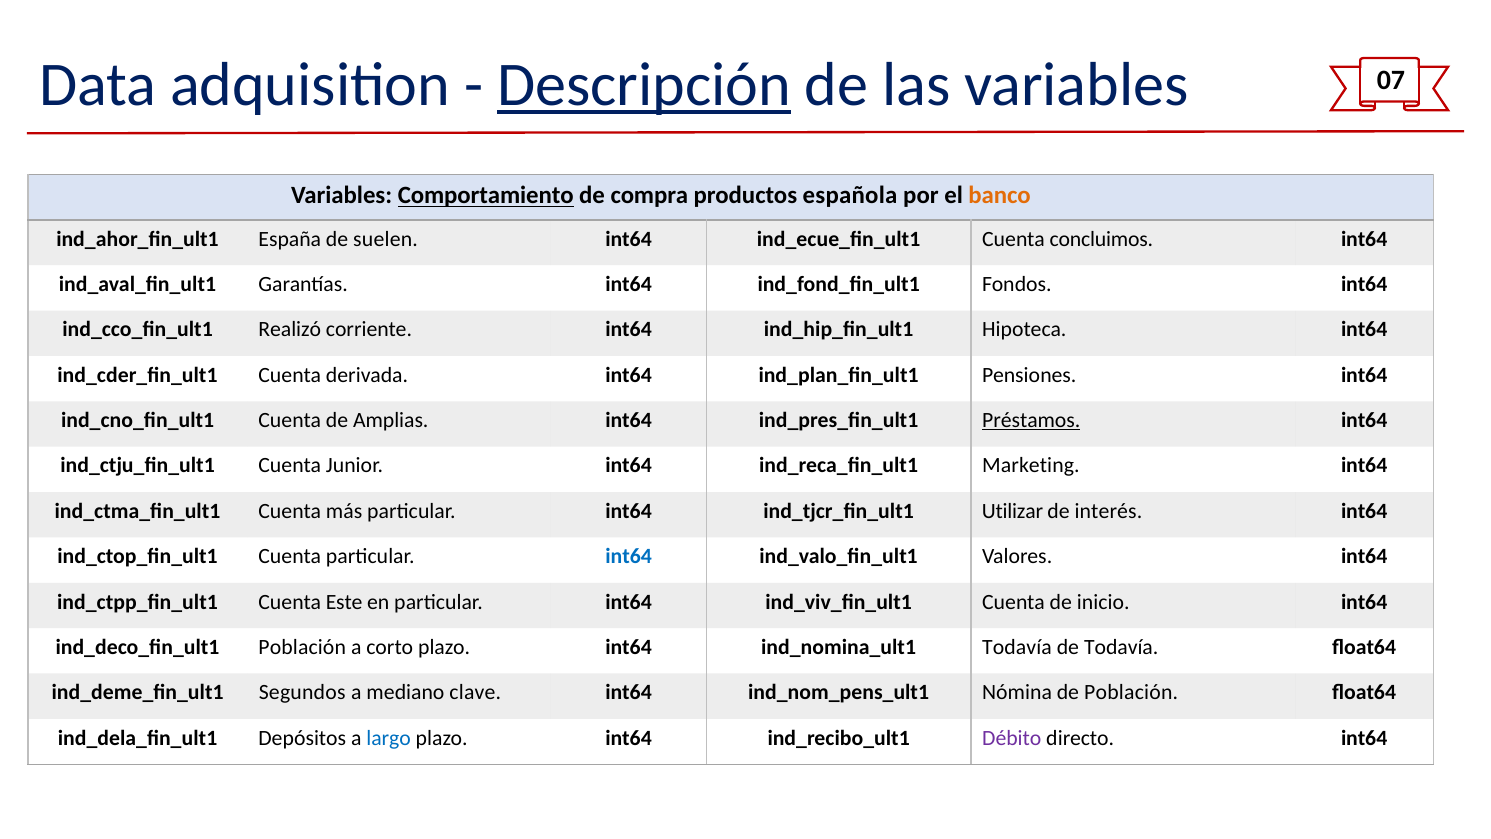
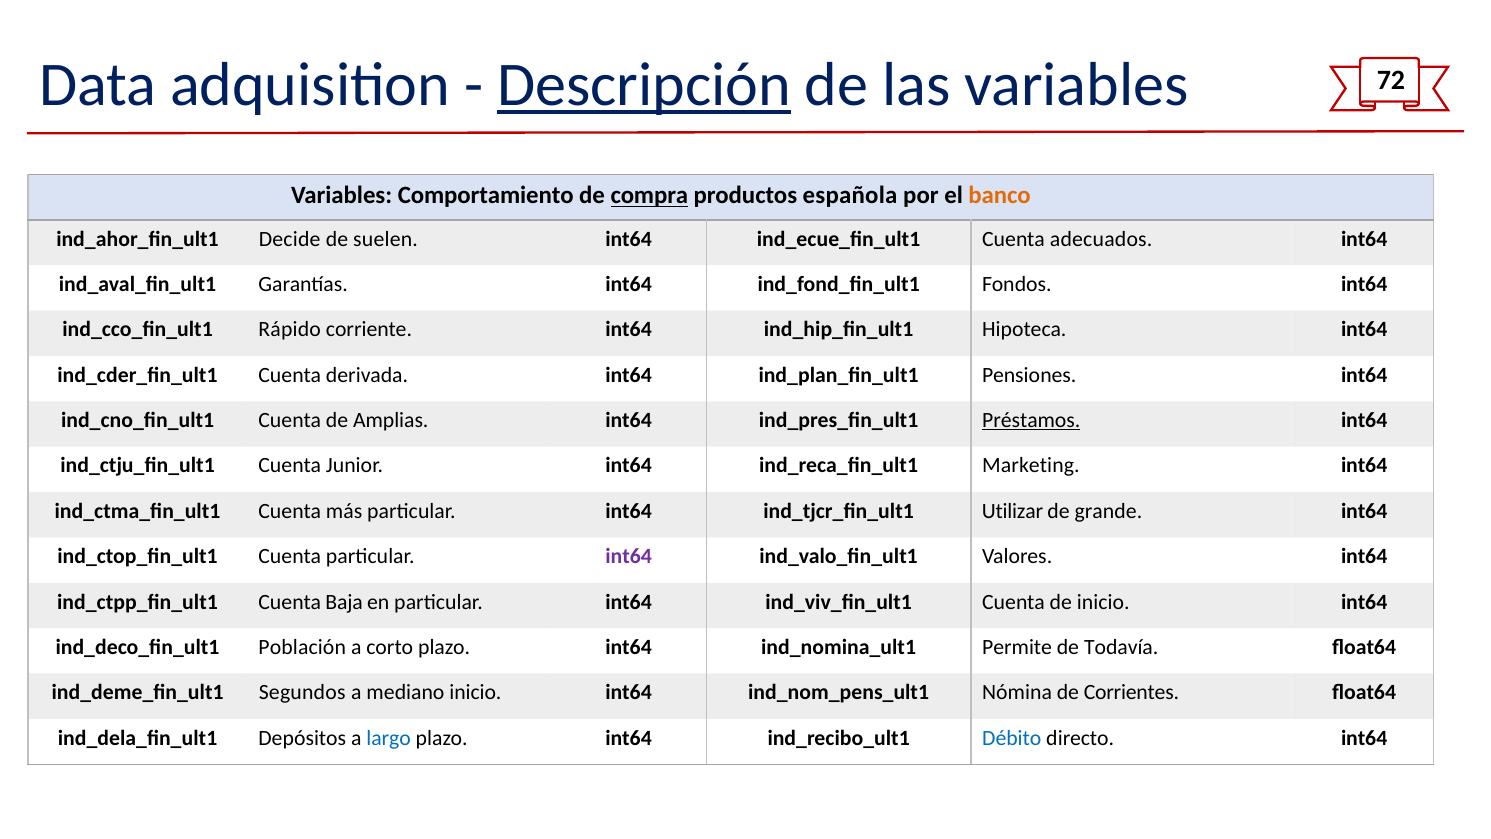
07: 07 -> 72 (1391, 80)
Comportamiento underline: present -> none (486, 196)
compra underline: none -> present (649, 196)
España: España -> Decide (290, 239)
concluimos: concluimos -> adecuados (1101, 239)
Realizó: Realizó -> Rápido (290, 330)
interés: interés -> grande (1108, 511)
int64 colour: blue -> purple (629, 556)
Este: Este -> Baja (344, 602)
Todavía: Todavía -> Permite (1017, 647)
mediano clave: clave -> inicio (475, 692)
de Población: Población -> Corrientes (1131, 692)
Débito colour: purple -> blue (1012, 738)
